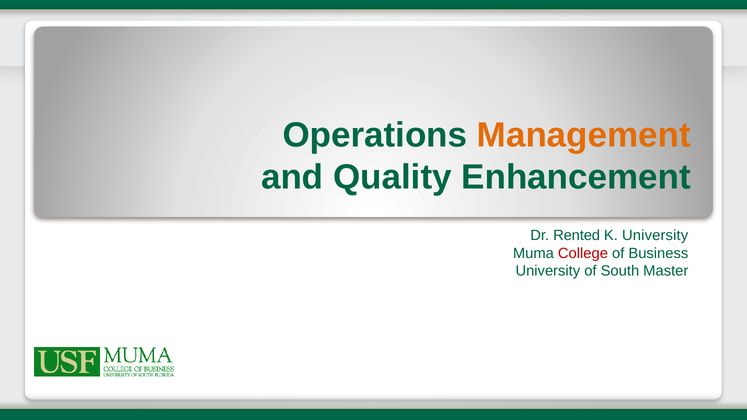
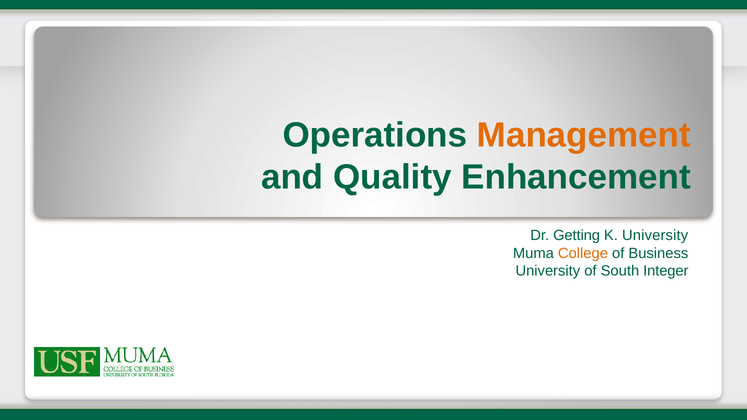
Rented: Rented -> Getting (577, 236)
College colour: red -> orange (583, 253)
Master: Master -> Integer (666, 271)
